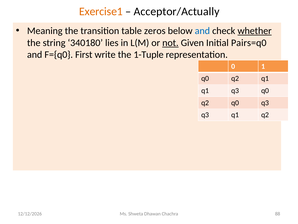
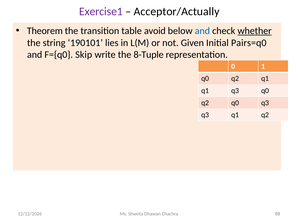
Exercise1 colour: orange -> purple (101, 11)
Meaning: Meaning -> Theorem (45, 31)
zeros: zeros -> avoid (155, 31)
340180: 340180 -> 190101 (85, 43)
not underline: present -> none (170, 43)
First: First -> Skip (84, 55)
1-Tuple: 1-Tuple -> 8-Tuple (149, 55)
